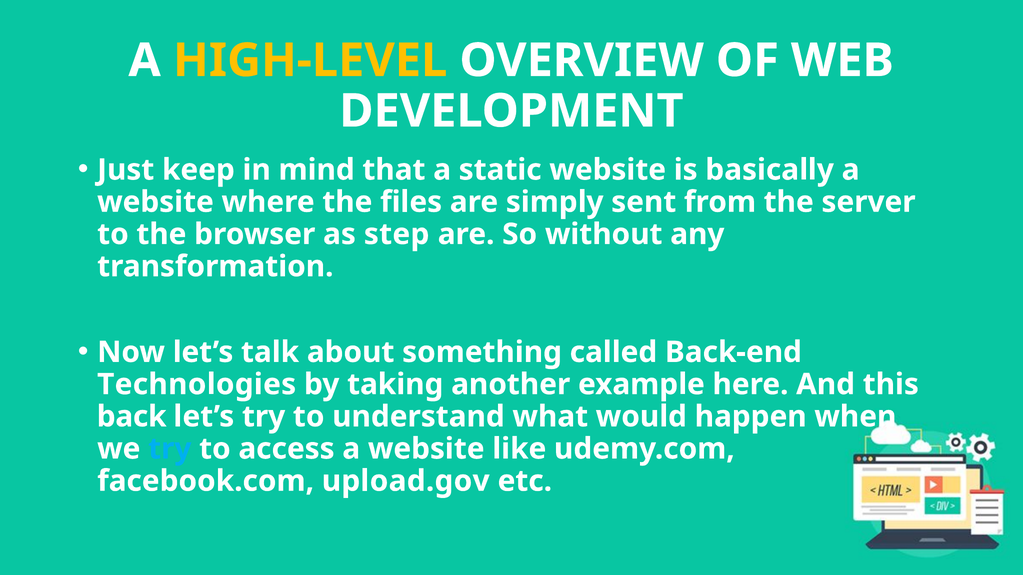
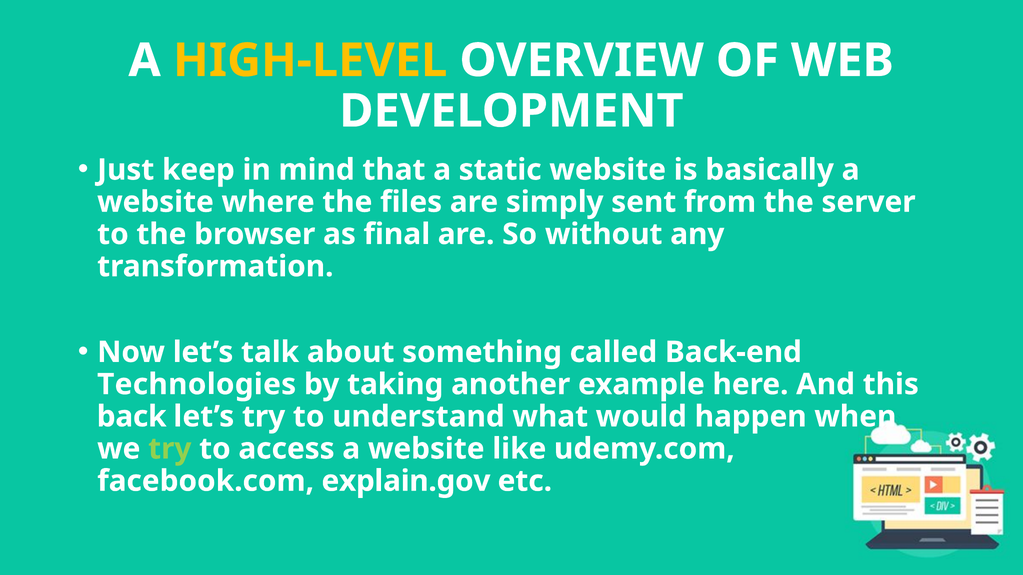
step: step -> final (397, 234)
try colour: light blue -> light green (170, 449)
upload.gov: upload.gov -> explain.gov (406, 481)
